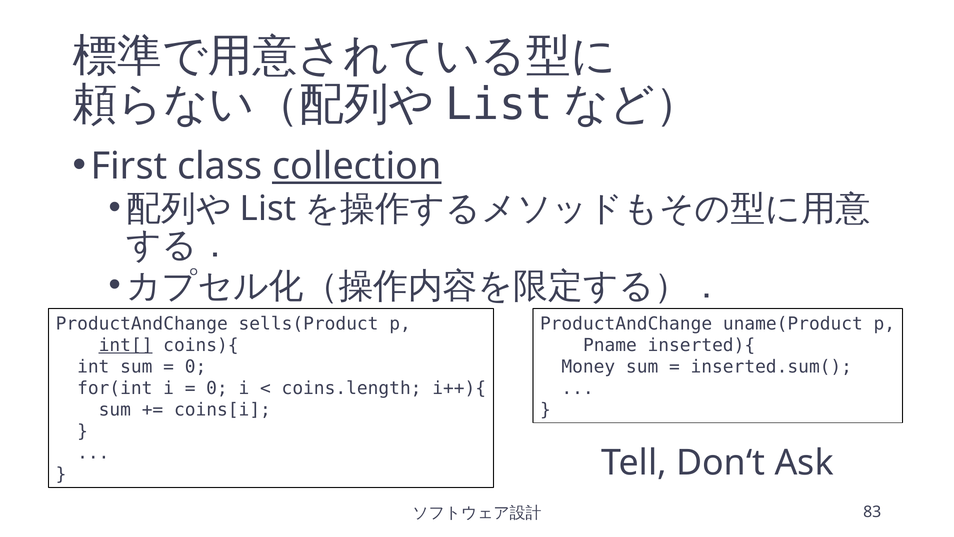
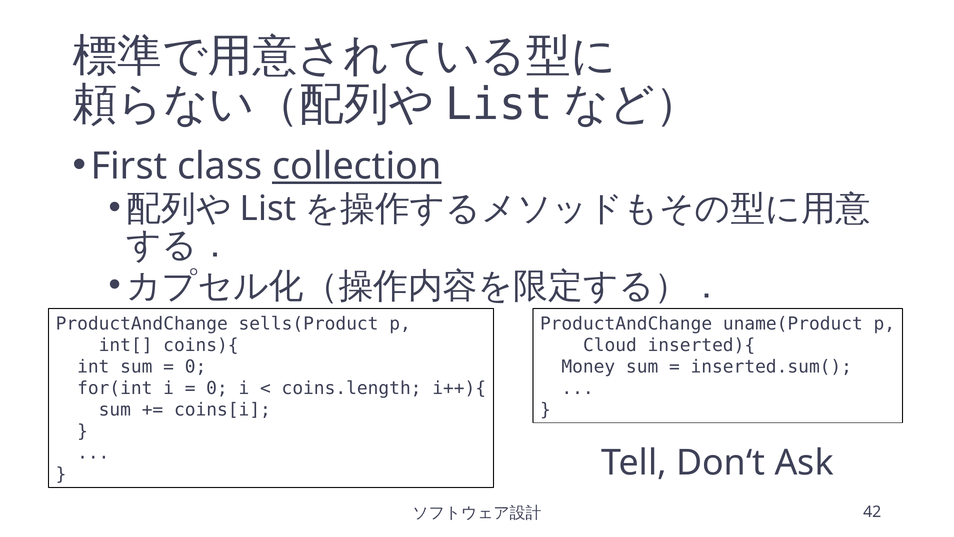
Pname: Pname -> Cloud (610, 345)
int[ underline: present -> none (126, 345)
83: 83 -> 42 (872, 511)
